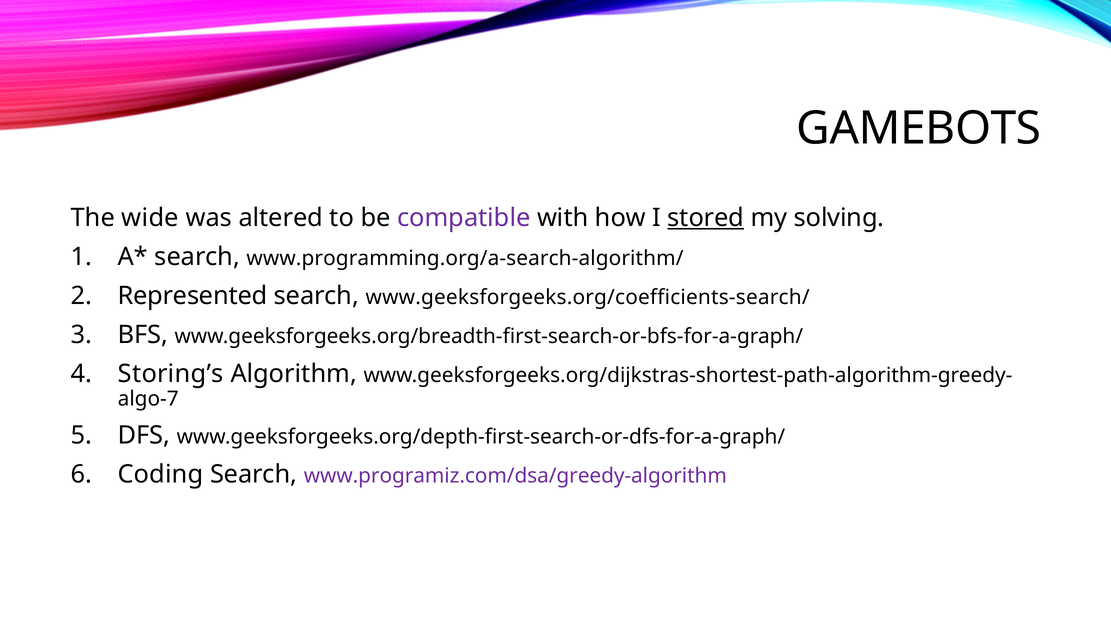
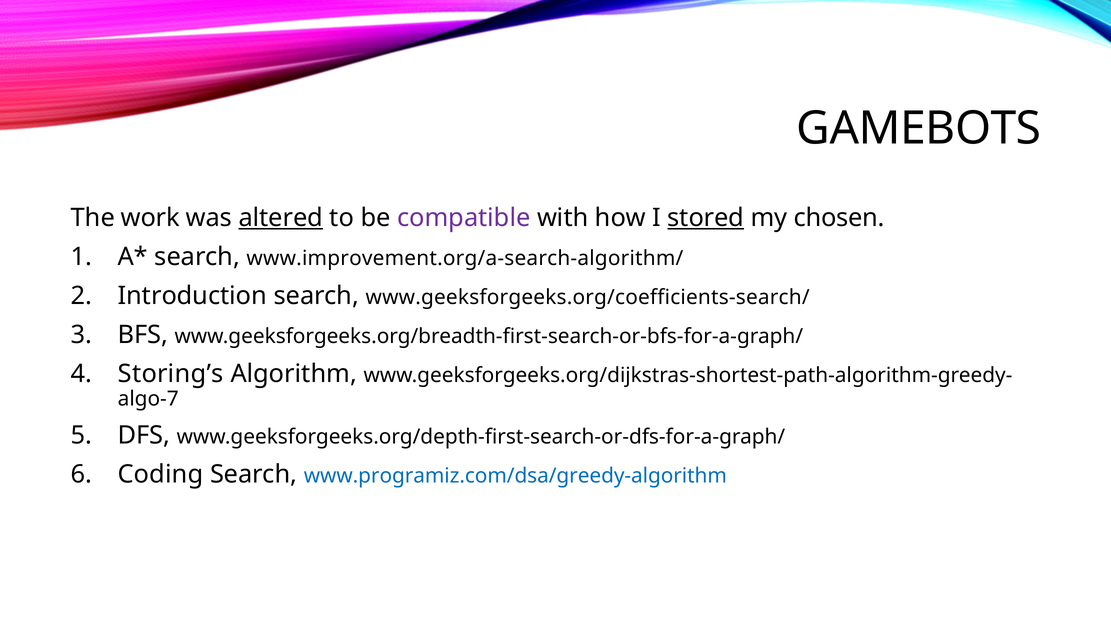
wide: wide -> work (150, 218)
altered underline: none -> present (281, 218)
solving: solving -> chosen (839, 218)
www.programming.org/a-search-algorithm/: www.programming.org/a-search-algorithm/ -> www.improvement.org/a-search-algorithm/ (465, 258)
Represented: Represented -> Introduction (192, 296)
www.programiz.com/dsa/greedy-algorithm colour: purple -> blue (515, 476)
